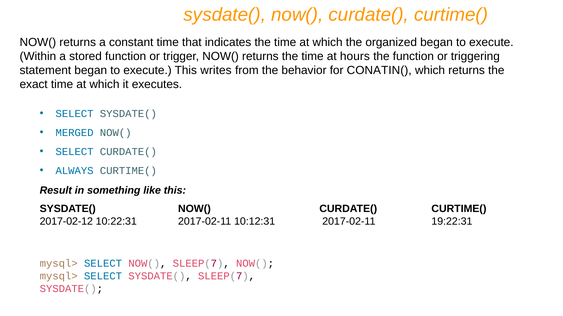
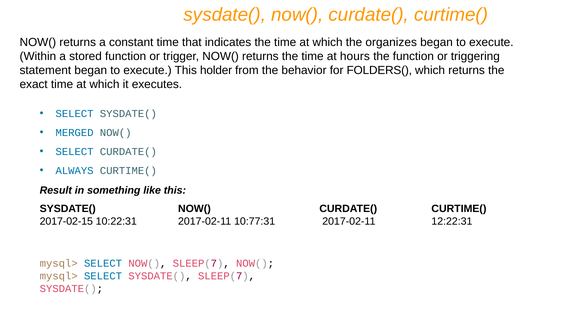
organized: organized -> organizes (391, 42)
writes: writes -> holder (216, 71)
CONATIN(: CONATIN( -> FOLDERS( (379, 71)
2017-02-12: 2017-02-12 -> 2017-02-15 (66, 222)
10:12:31: 10:12:31 -> 10:77:31 (255, 222)
19:22:31: 19:22:31 -> 12:22:31 (452, 222)
